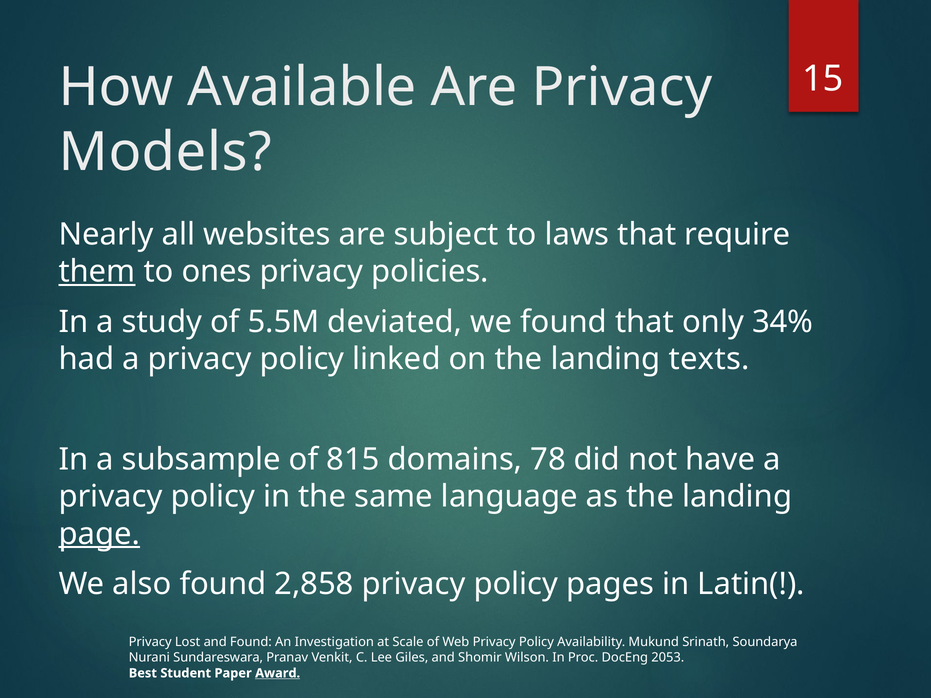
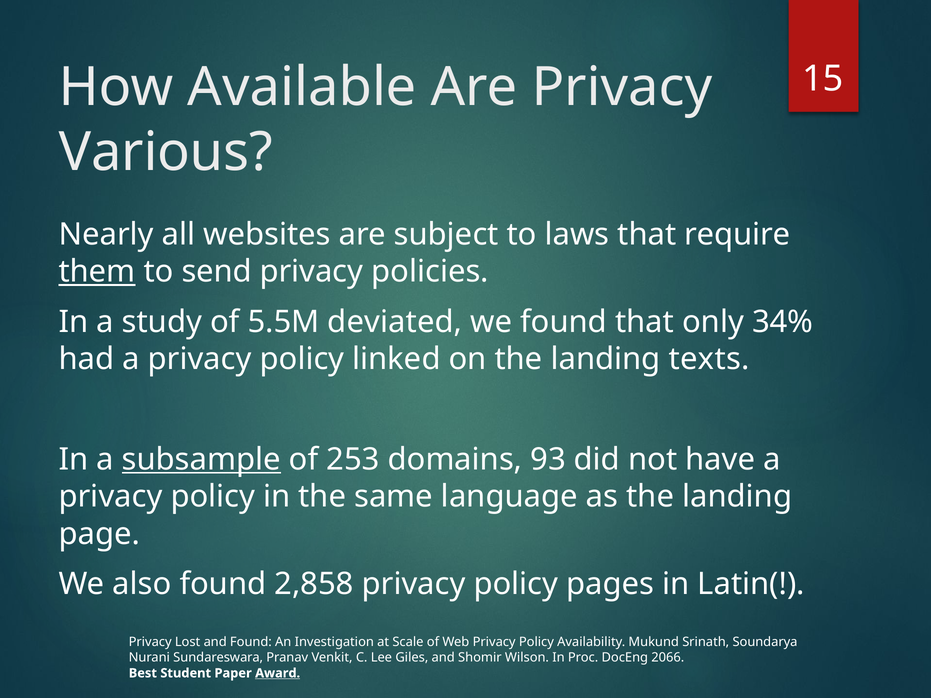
Models: Models -> Various (166, 152)
ones: ones -> send (217, 272)
subsample underline: none -> present (201, 460)
815: 815 -> 253 (353, 460)
78: 78 -> 93 (548, 460)
page underline: present -> none (99, 534)
2053: 2053 -> 2066 (668, 658)
